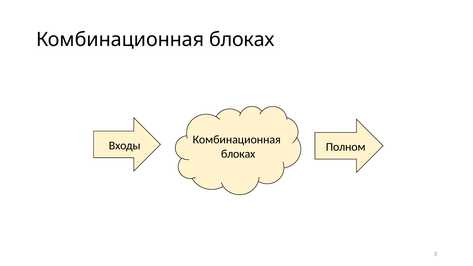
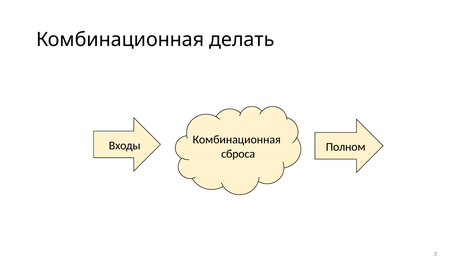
блоках: блоках -> делать (242, 40)
блоках: блоках -> сброса (238, 154)
